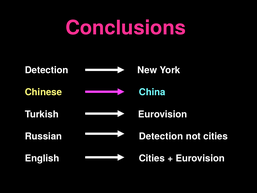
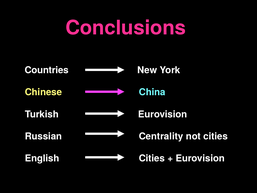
Detection: Detection -> Countries (47, 70)
Russian Detection: Detection -> Centrality (161, 136)
